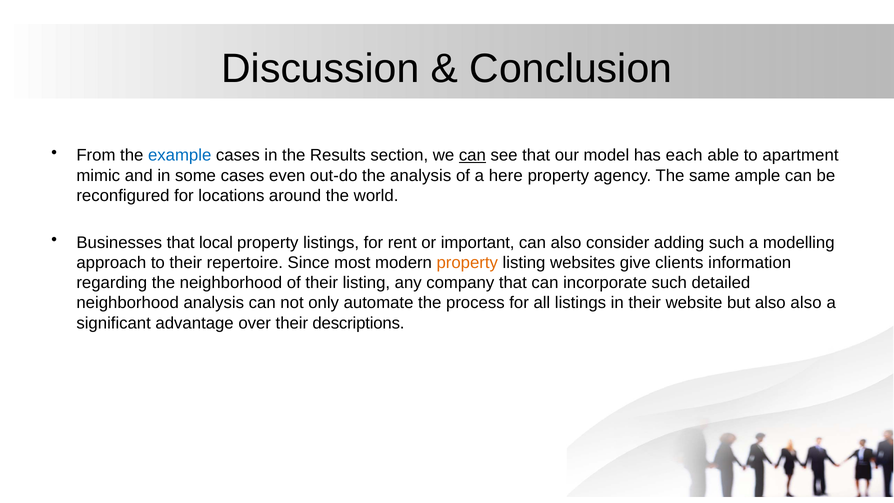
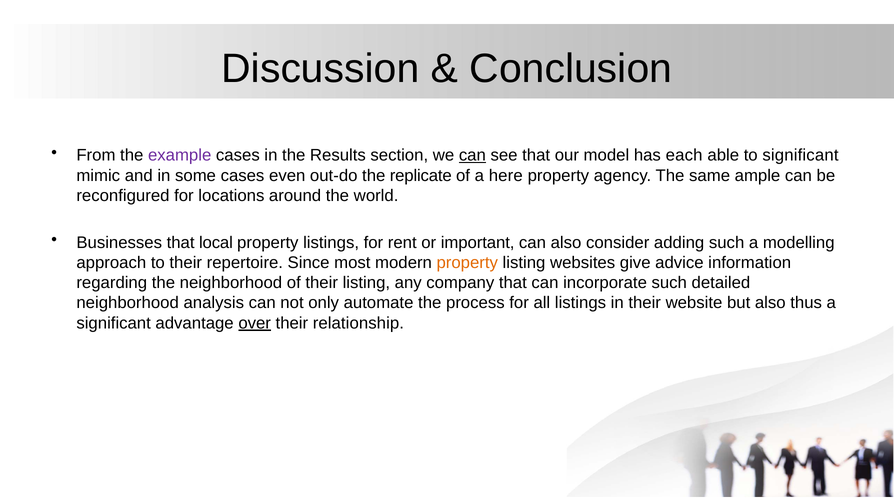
example colour: blue -> purple (180, 155)
to apartment: apartment -> significant (800, 155)
the analysis: analysis -> replicate (421, 175)
clients: clients -> advice (679, 263)
also also: also -> thus (806, 303)
over underline: none -> present (255, 323)
descriptions: descriptions -> relationship (358, 323)
